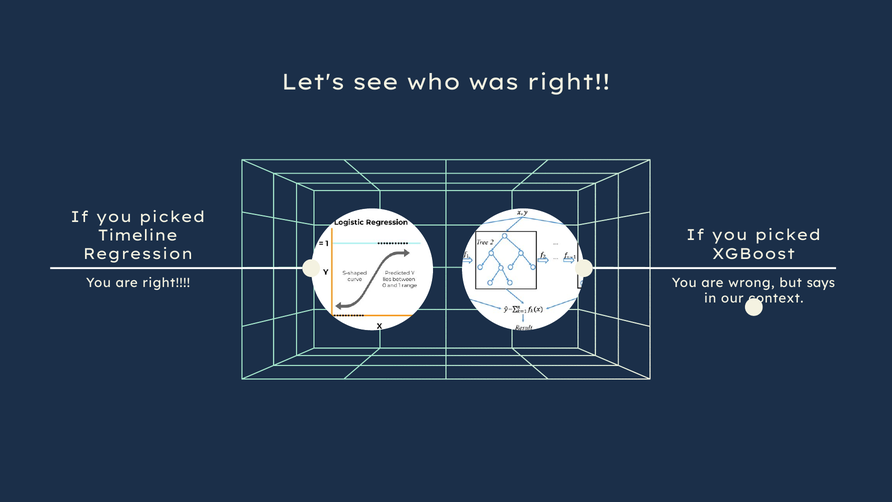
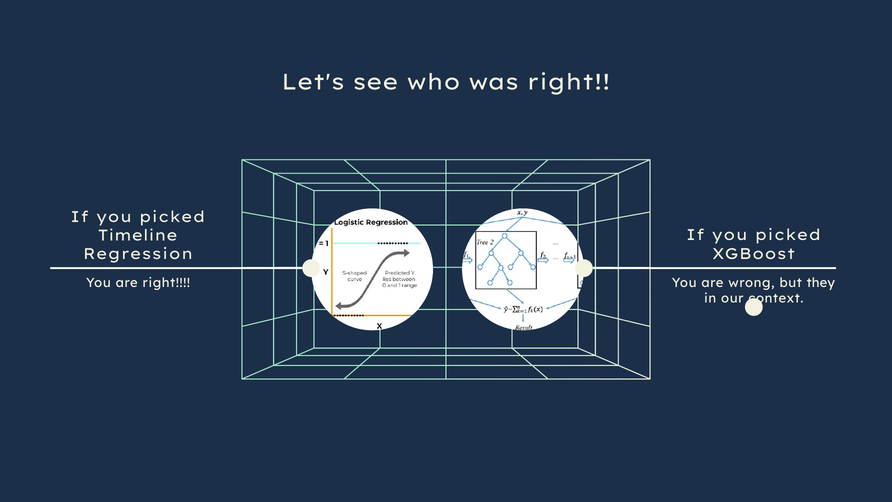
says: says -> they (821, 283)
